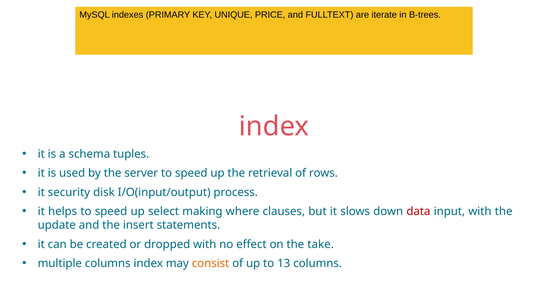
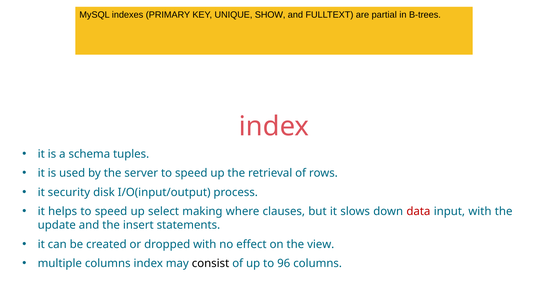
PRICE: PRICE -> SHOW (270, 15)
iterate: iterate -> partial (384, 15)
take: take -> view (321, 244)
consist colour: orange -> black (211, 264)
13: 13 -> 96 (284, 264)
